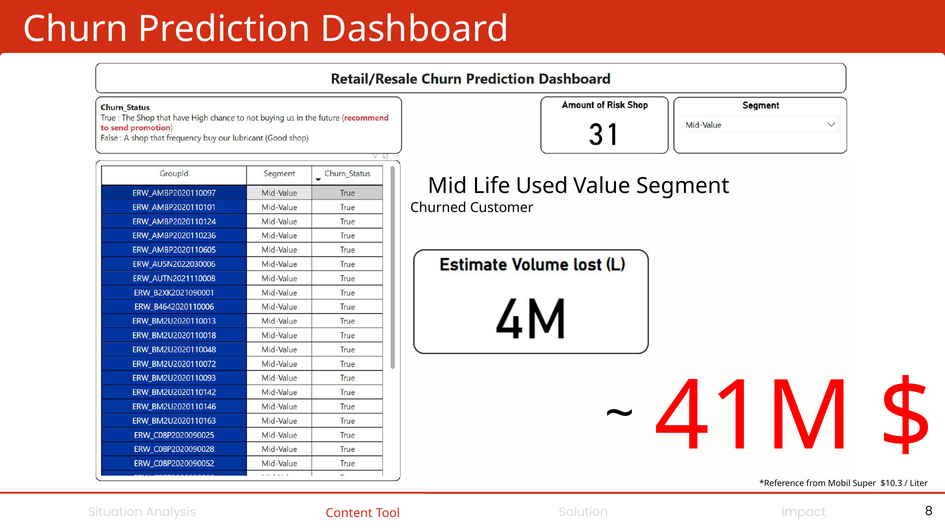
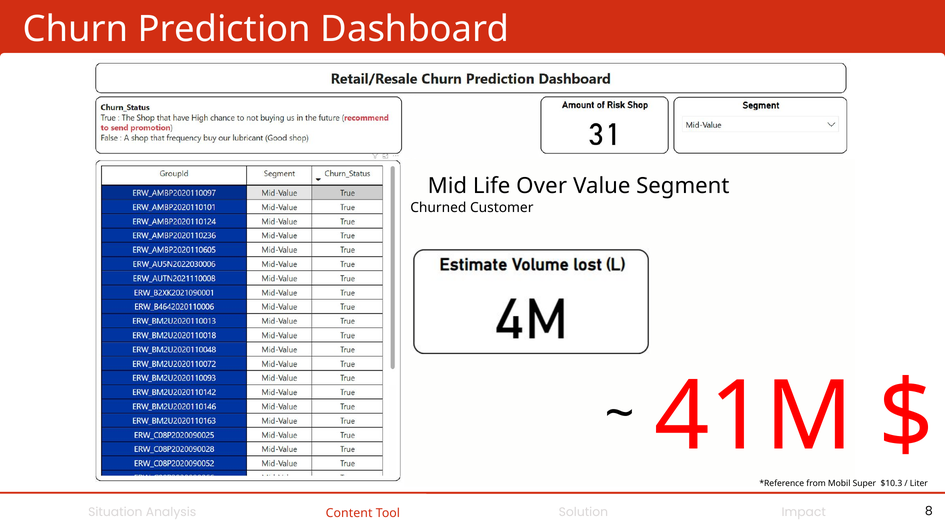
Used: Used -> Over (542, 186)
